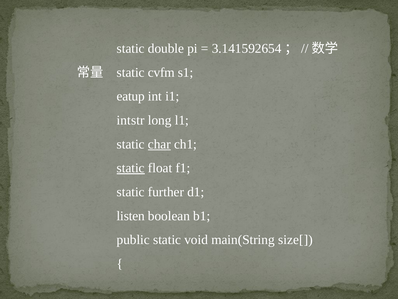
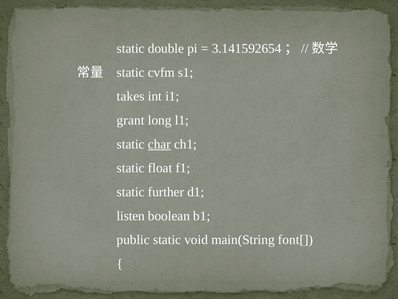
eatup: eatup -> takes (131, 96)
intstr: intstr -> grant (131, 120)
static underline: present -> none (131, 168)
size[: size[ -> font[ (295, 239)
